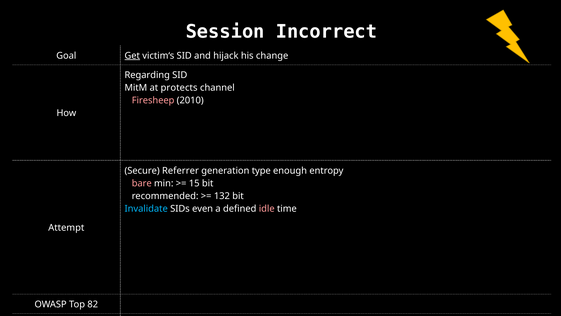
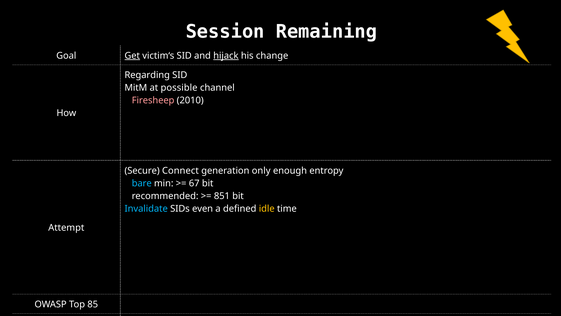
Incorrect: Incorrect -> Remaining (326, 31)
hijack underline: none -> present (226, 56)
protects: protects -> possible (179, 88)
Referrer: Referrer -> Connect (180, 170)
type: type -> only (261, 170)
bare colour: pink -> light blue (142, 183)
15: 15 -> 67 (194, 183)
132: 132 -> 851 (222, 196)
idle colour: pink -> yellow (267, 208)
82: 82 -> 85 (93, 304)
